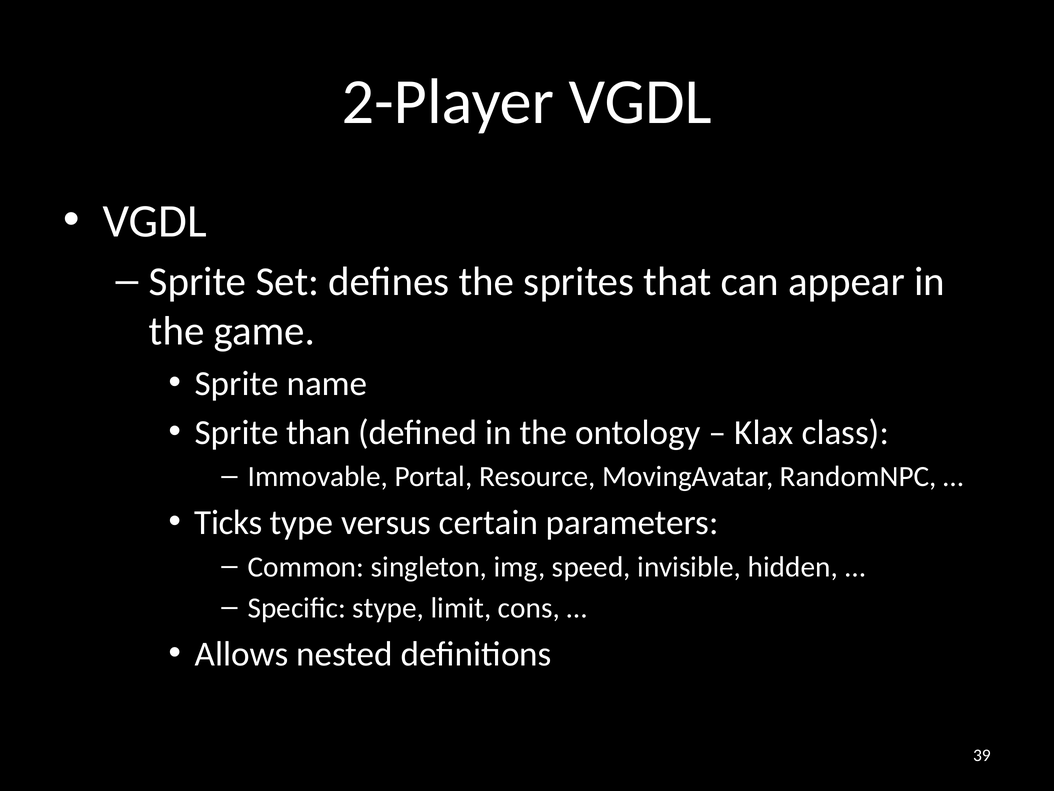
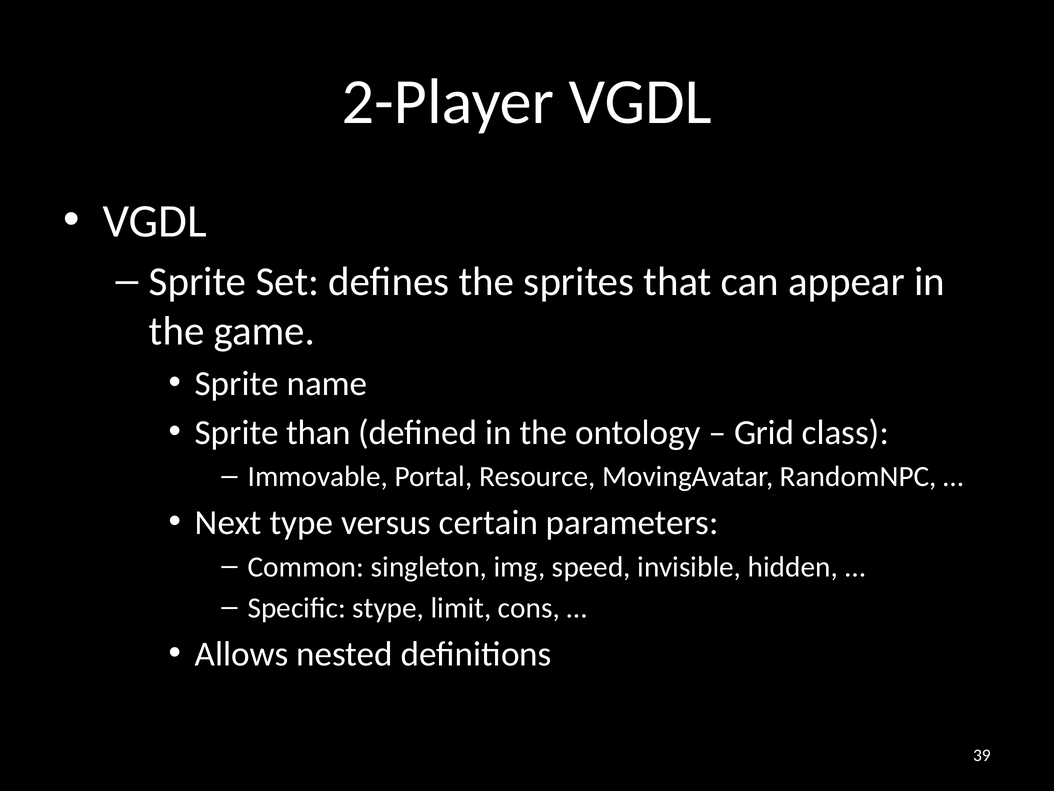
Klax: Klax -> Grid (764, 432)
Ticks: Ticks -> Next (228, 522)
